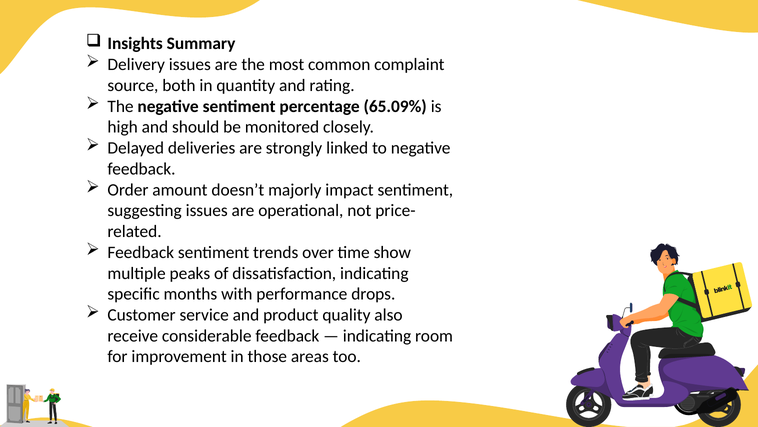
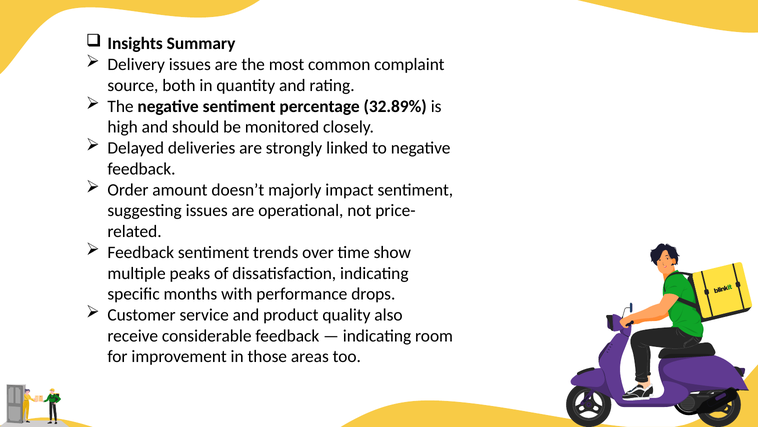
65.09%: 65.09% -> 32.89% (395, 106)
